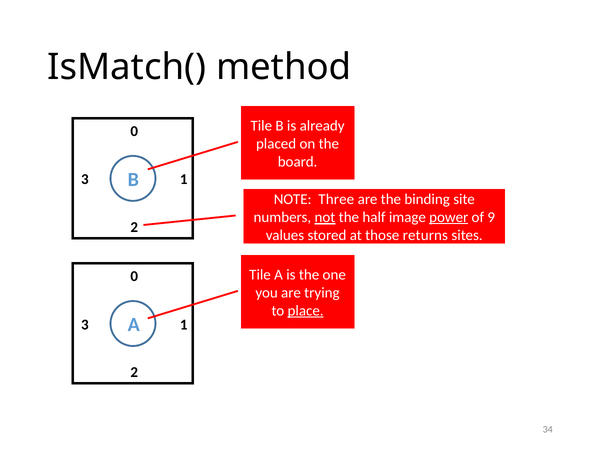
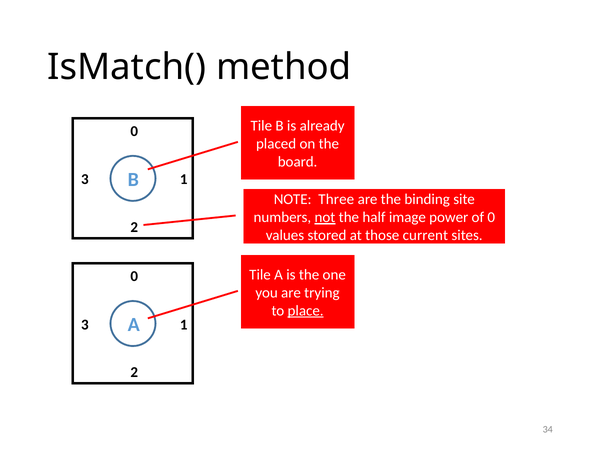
power underline: present -> none (449, 217)
of 9: 9 -> 0 (491, 217)
returns: returns -> current (425, 235)
